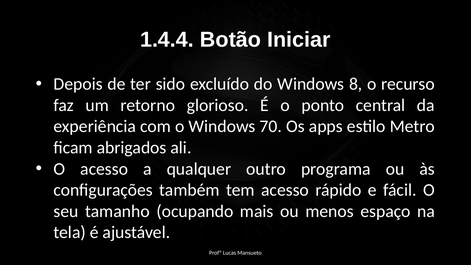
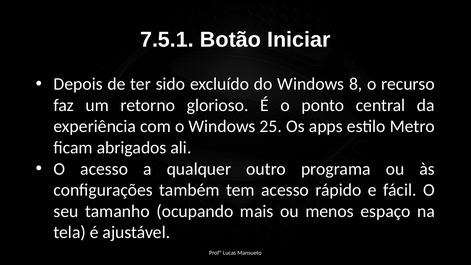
1.4.4: 1.4.4 -> 7.5.1 (167, 40)
70: 70 -> 25 (271, 126)
